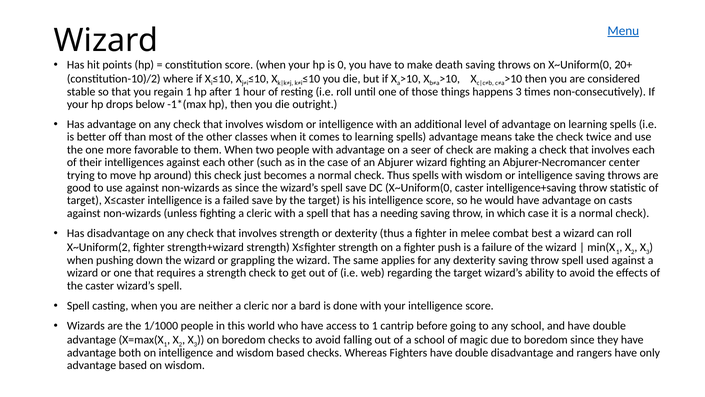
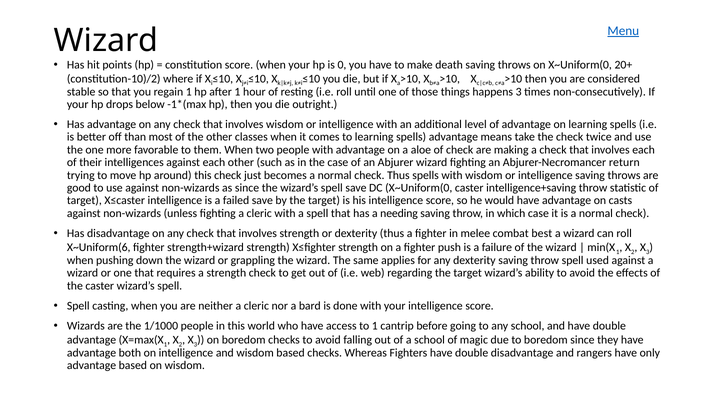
seer: seer -> aloe (421, 150)
center: center -> return (624, 162)
X~Uniform(2: X~Uniform(2 -> X~Uniform(6 (99, 247)
